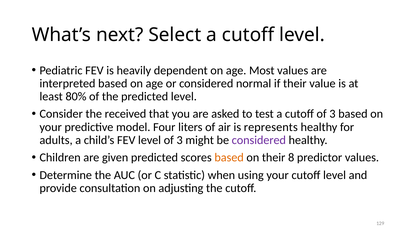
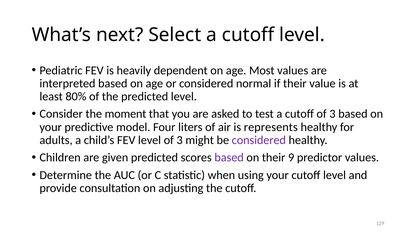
received: received -> moment (126, 114)
based colour: orange -> purple (229, 158)
8: 8 -> 9 (291, 158)
